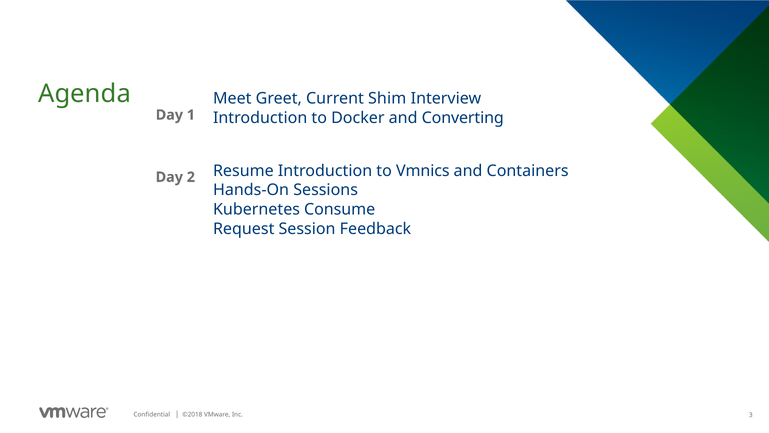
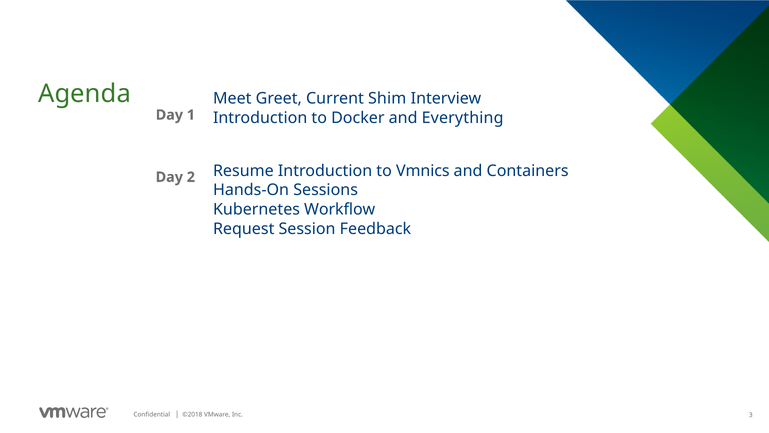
Converting: Converting -> Everything (463, 118)
Consume: Consume -> Workflow (340, 209)
